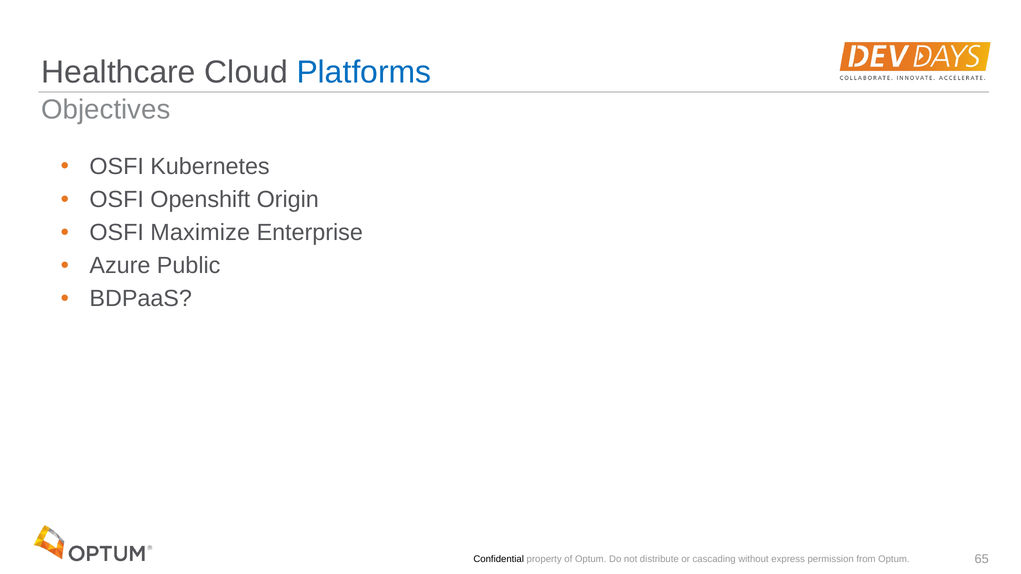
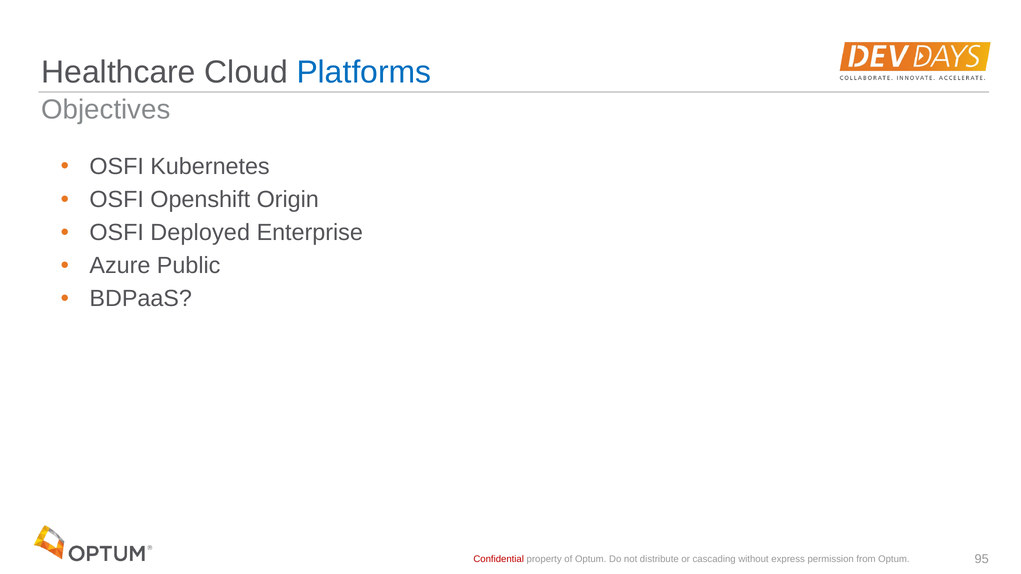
Maximize: Maximize -> Deployed (200, 233)
Confidential colour: black -> red (499, 559)
65: 65 -> 95 (982, 559)
